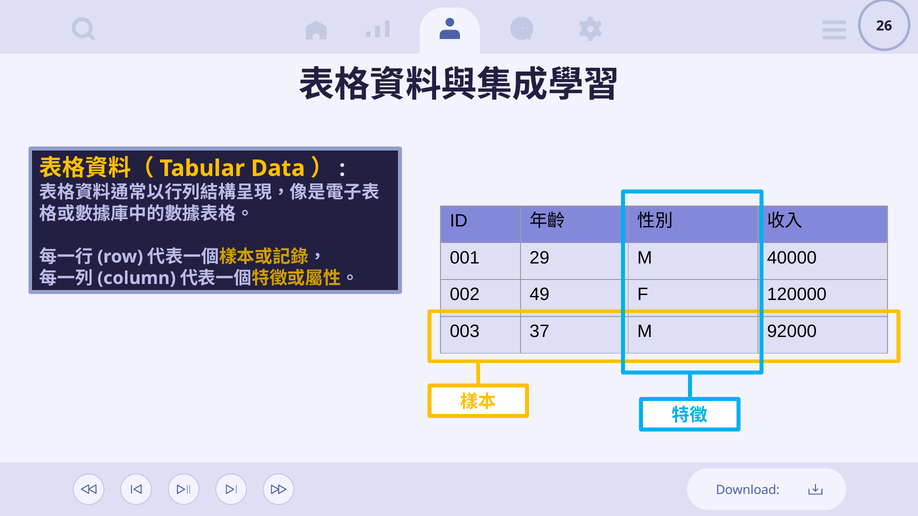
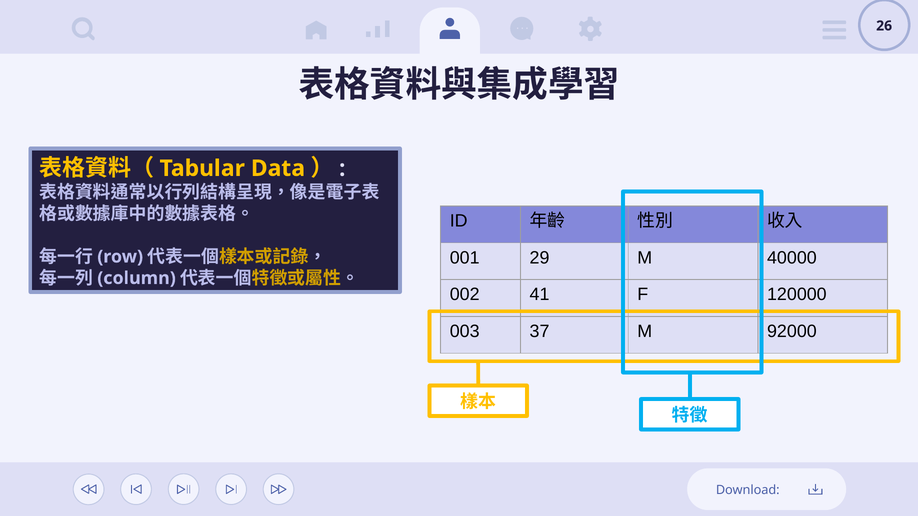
49: 49 -> 41 (540, 295)
